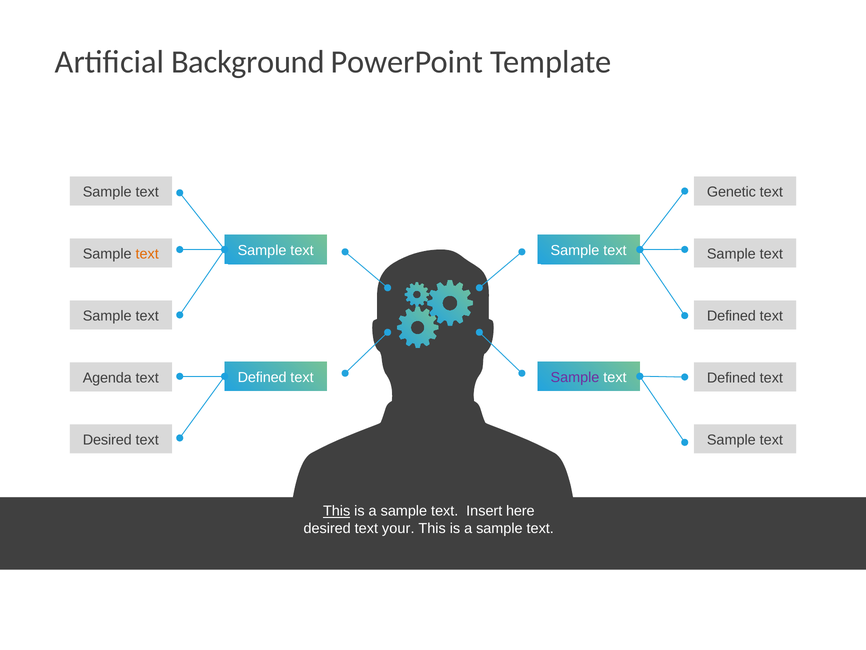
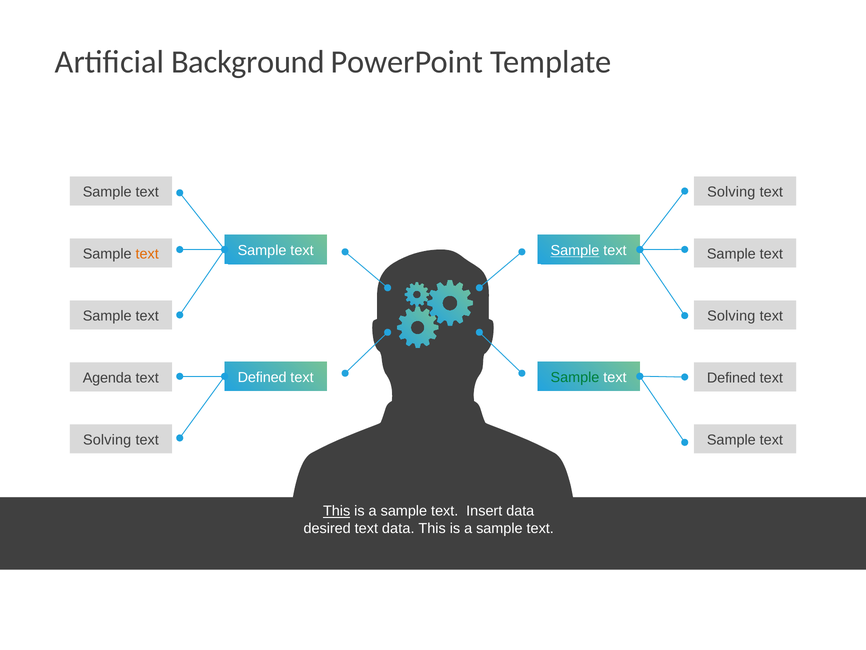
Genetic: Genetic -> Solving (731, 192)
Sample underline: none -> present (575, 250)
Defined: Defined -> Solving (731, 316)
Sample colour: purple -> green (575, 377)
Desired: Desired -> Solving (107, 439)
Insert here: here -> data (520, 511)
text your: your -> data (398, 528)
